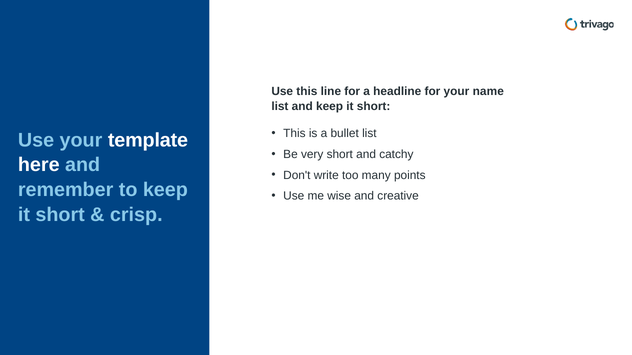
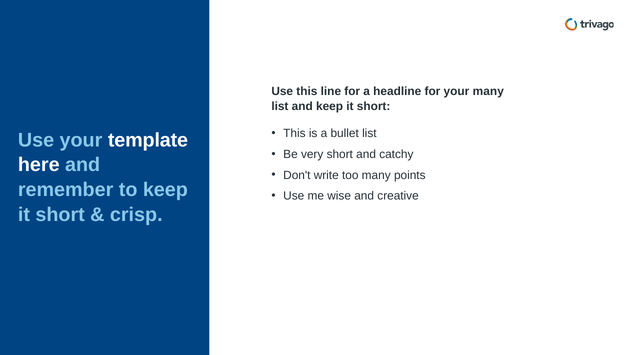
your name: name -> many (488, 92)
